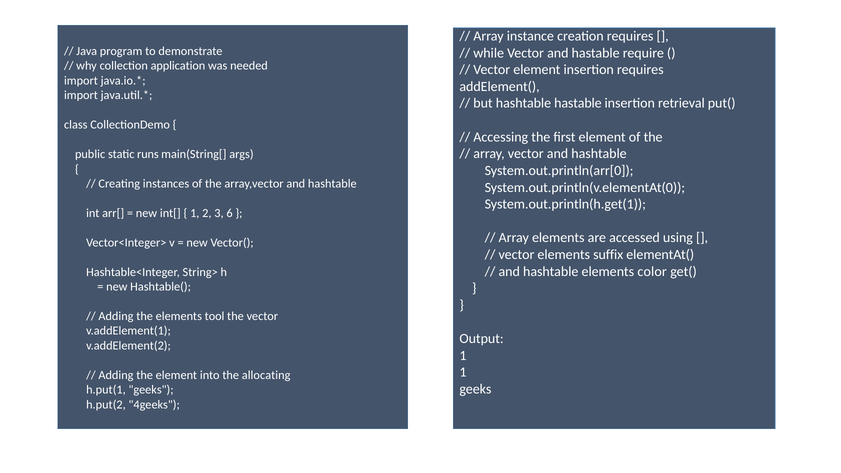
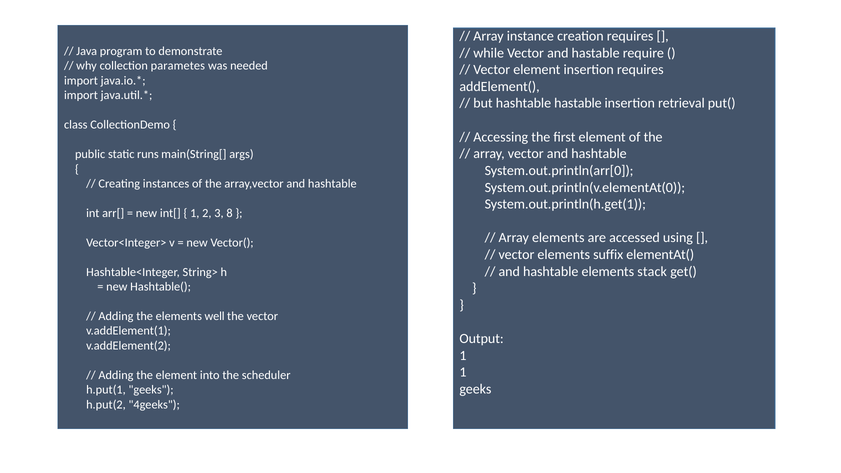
application: application -> parametes (178, 66)
6: 6 -> 8 (230, 213)
color: color -> stack (652, 271)
tool: tool -> well (215, 316)
allocating: allocating -> scheduler (266, 375)
